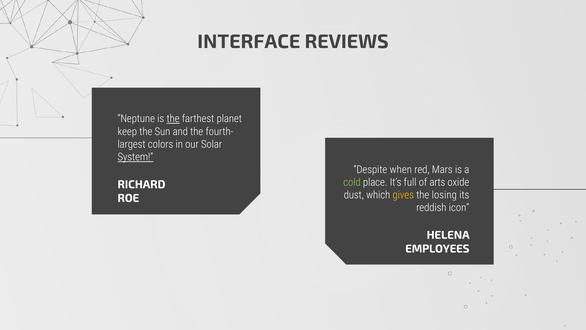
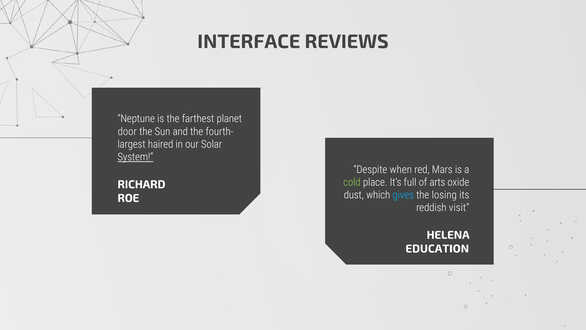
the underline: present -> none (173, 119)
keep: keep -> door (127, 131)
colors: colors -> haired (161, 144)
gives colour: yellow -> light blue (403, 195)
icon: icon -> visit (459, 207)
EMPLOYEES: EMPLOYEES -> EDUCATION (437, 248)
